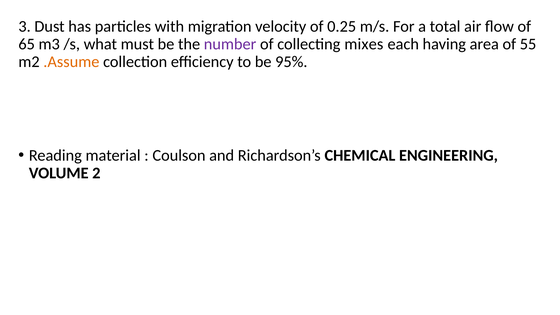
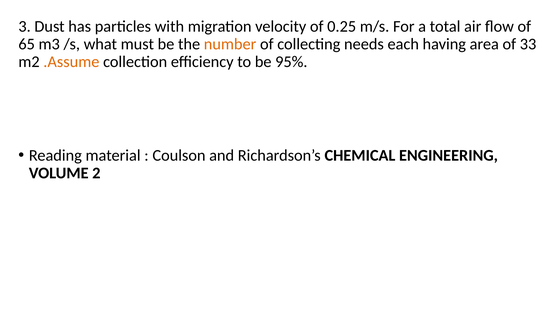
number colour: purple -> orange (230, 44)
mixes: mixes -> needs (364, 44)
55: 55 -> 33 (528, 44)
